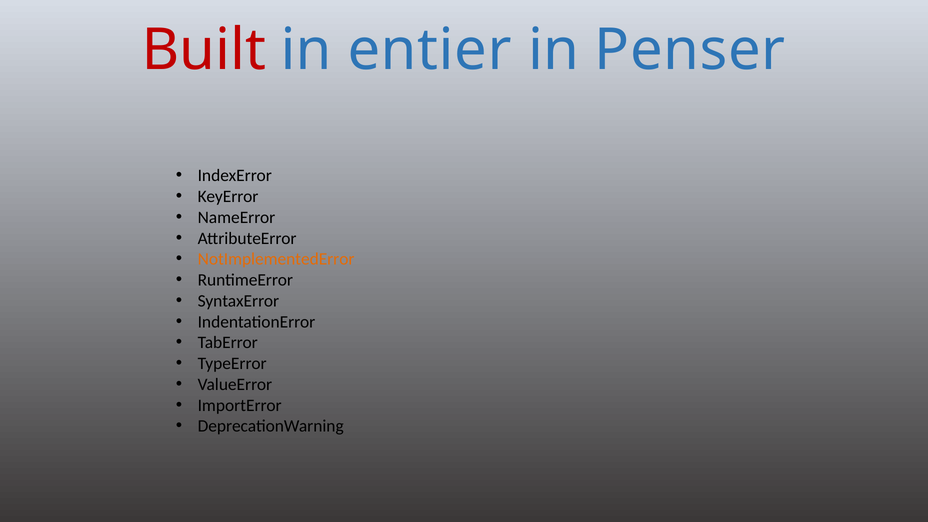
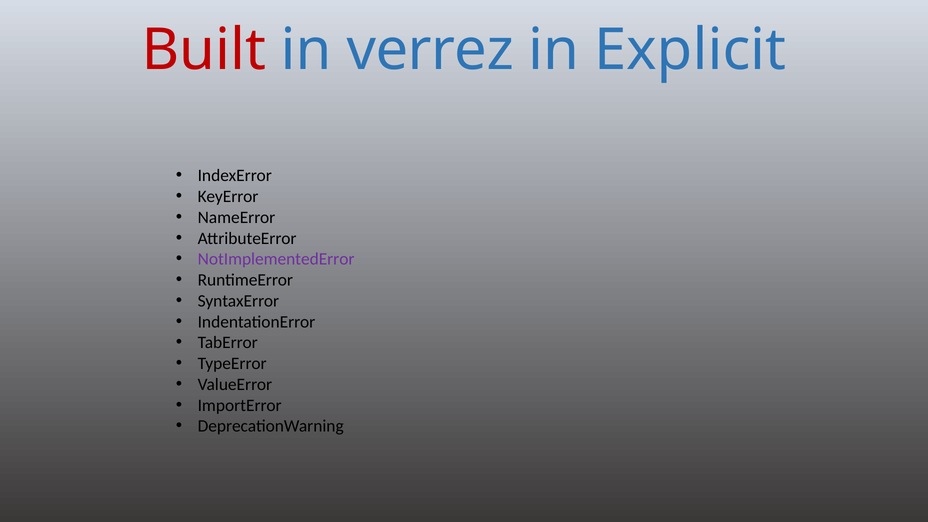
entier: entier -> verrez (430, 50)
Penser: Penser -> Explicit (690, 50)
NotImplementedError colour: orange -> purple (276, 259)
